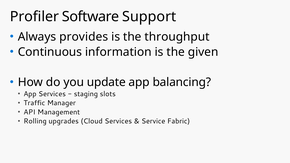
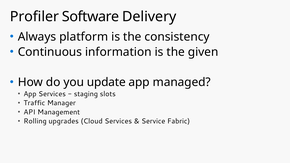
Support: Support -> Delivery (149, 17)
provides: provides -> platform (84, 37)
throughput: throughput -> consistency (177, 37)
balancing: balancing -> managed (182, 82)
